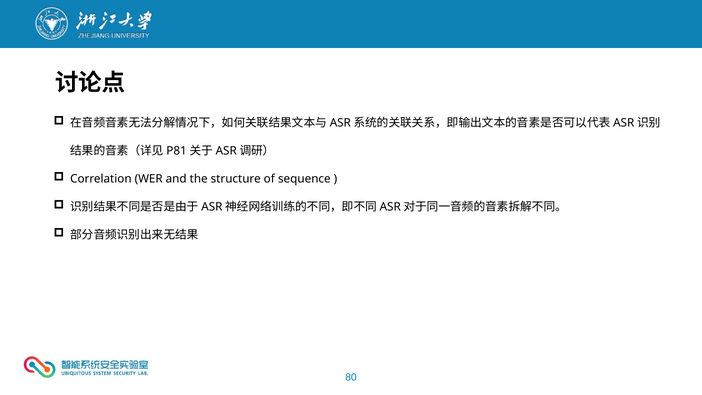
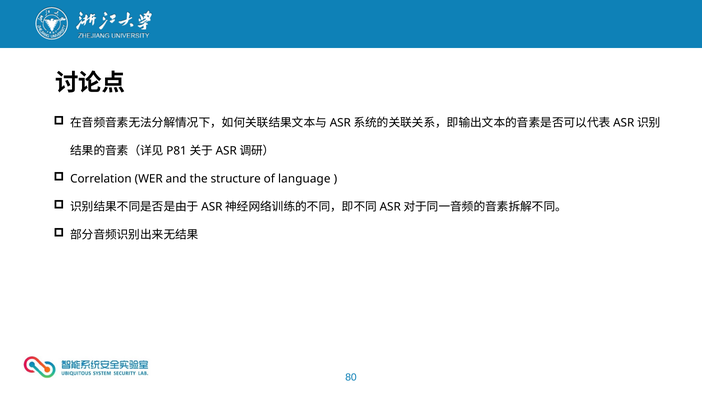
sequence: sequence -> language (304, 179)
